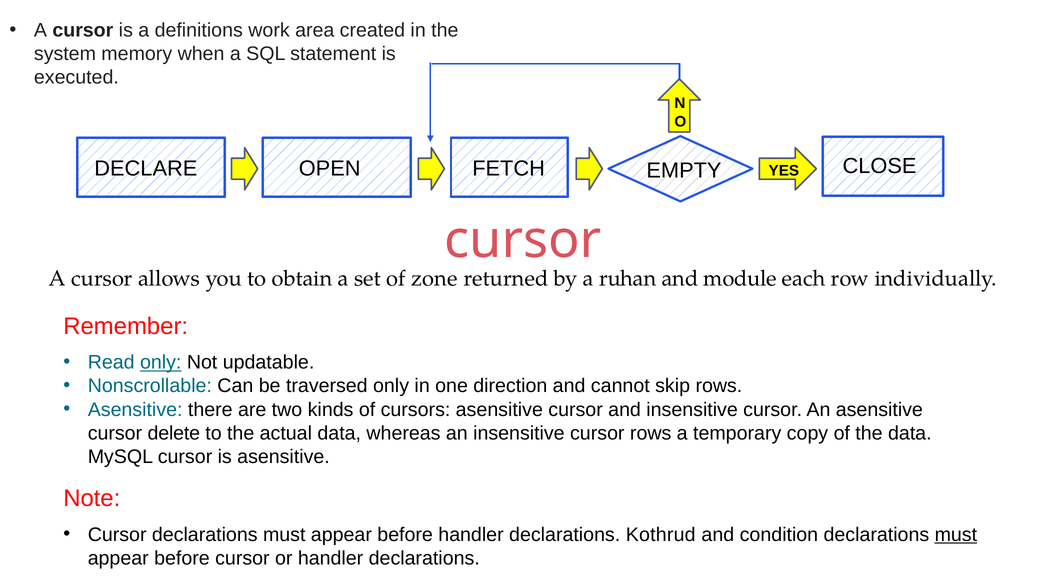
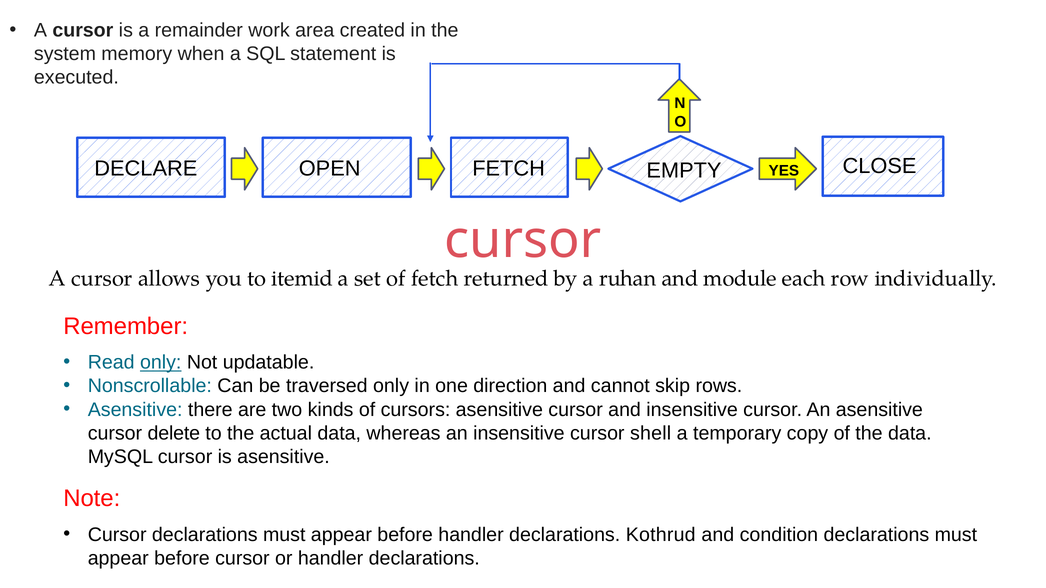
definitions: definitions -> remainder (199, 30)
obtain: obtain -> itemid (302, 279)
of zone: zone -> fetch (435, 279)
cursor rows: rows -> shell (651, 433)
must underline: present -> none (956, 535)
